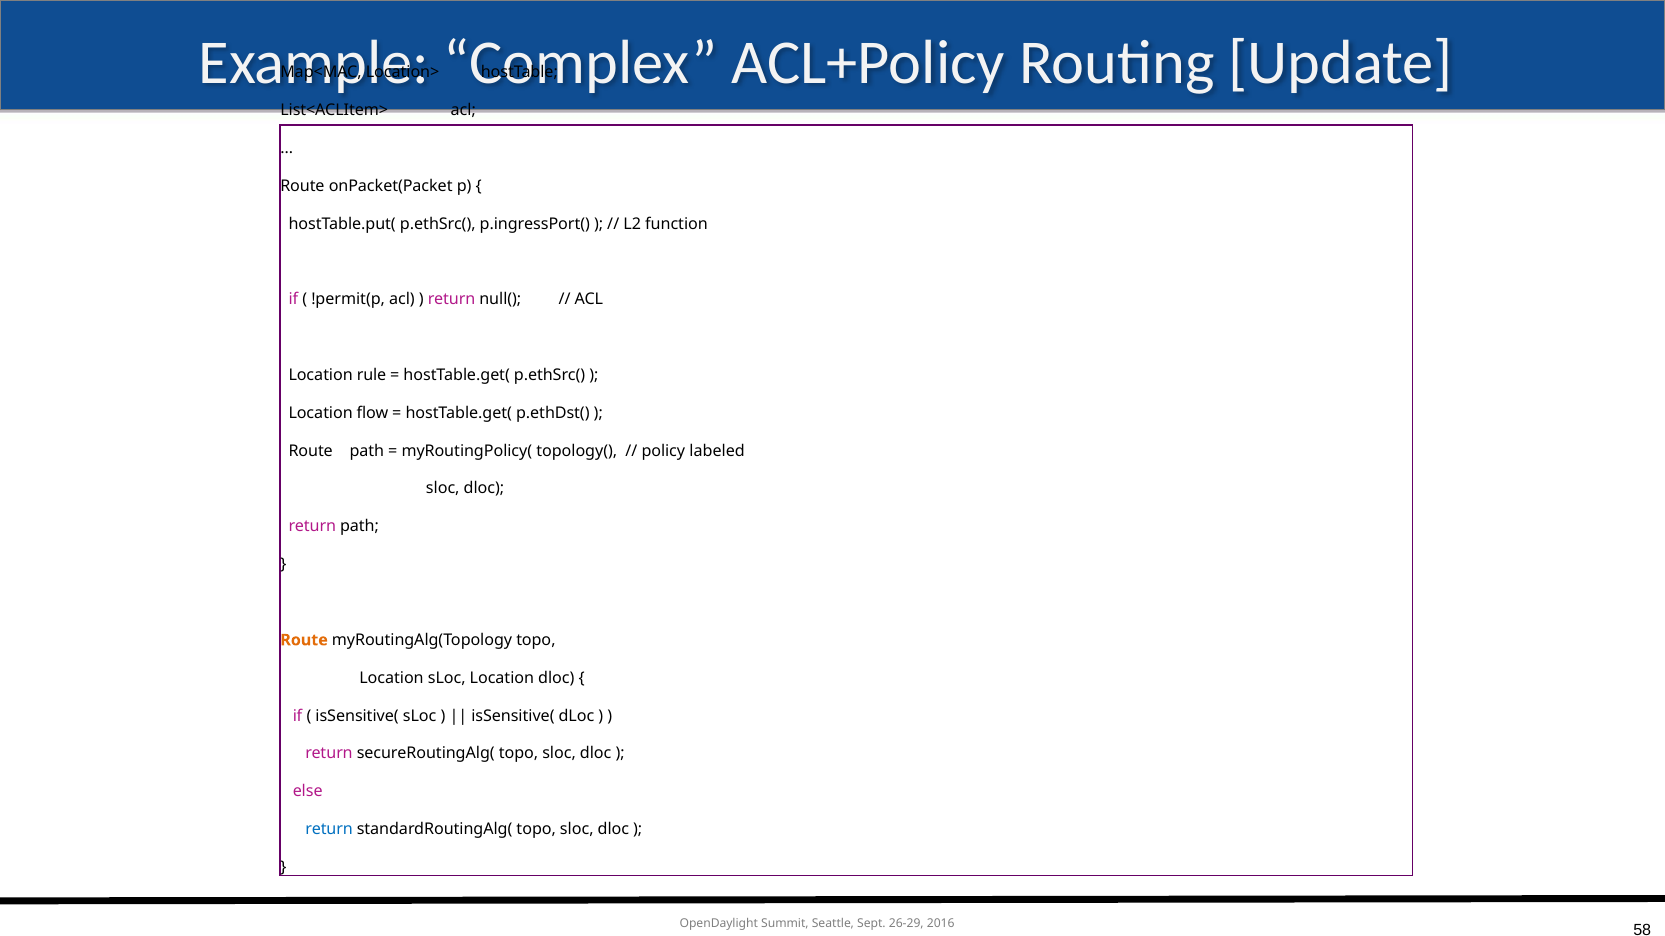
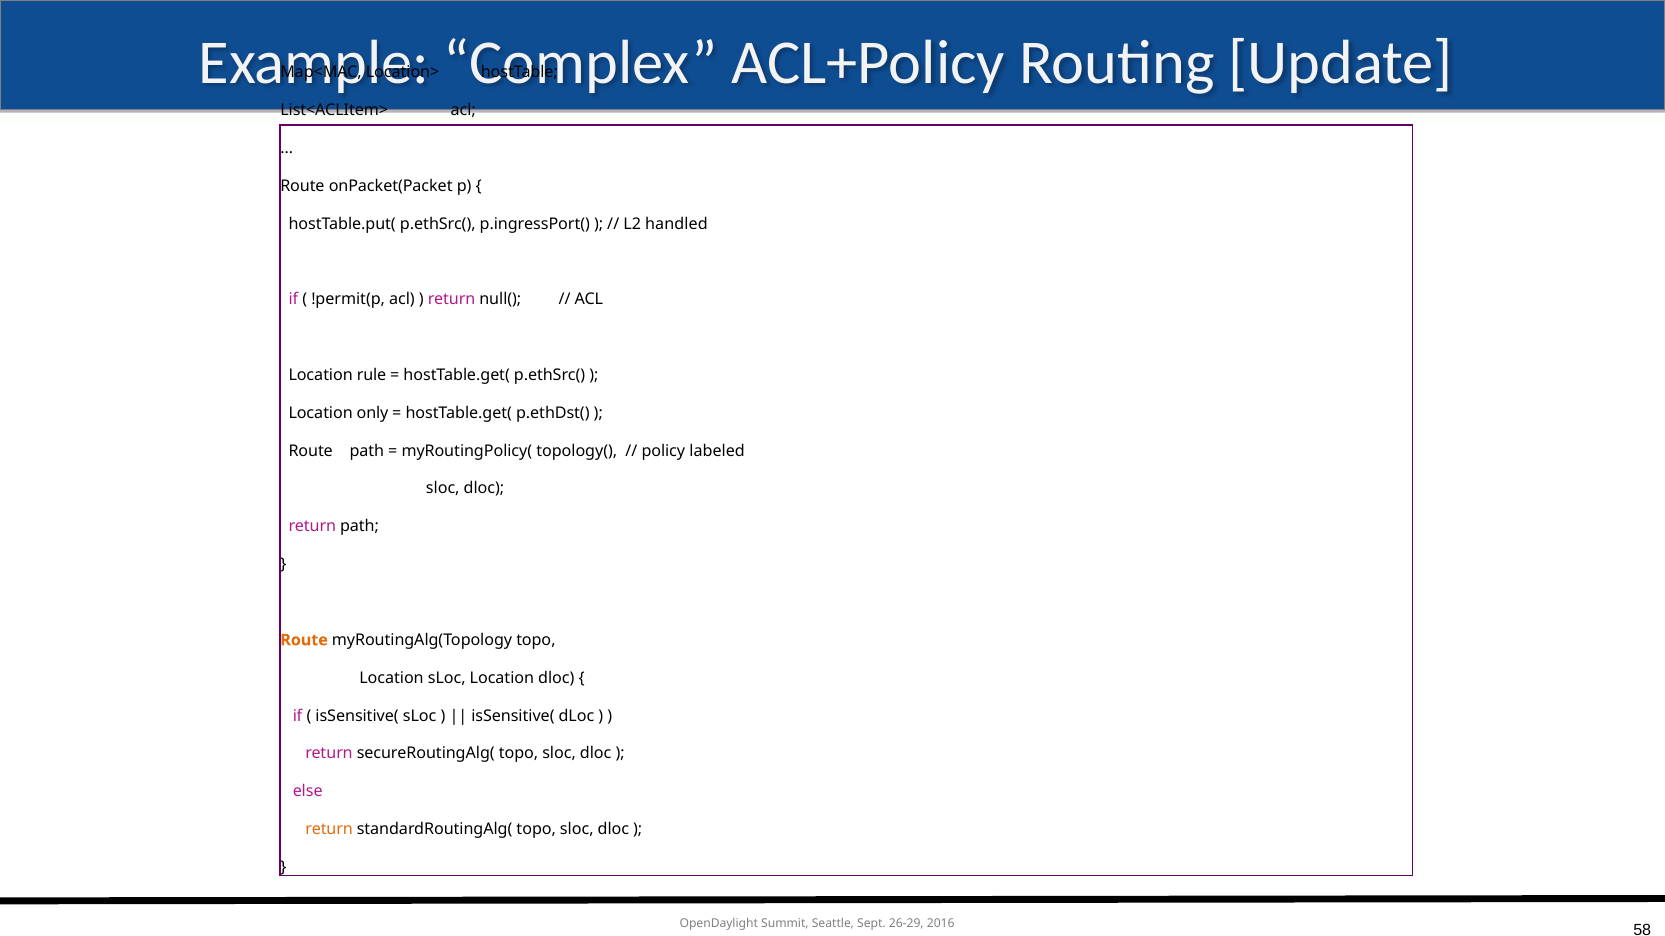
function: function -> handled (676, 224)
flow: flow -> only (373, 413)
return colour: blue -> orange (329, 830)
